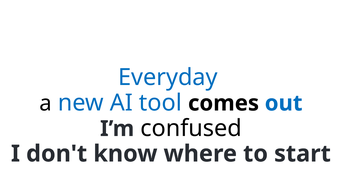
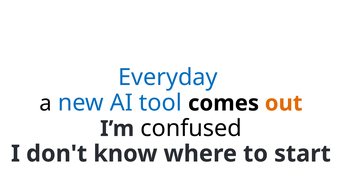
out colour: blue -> orange (284, 103)
